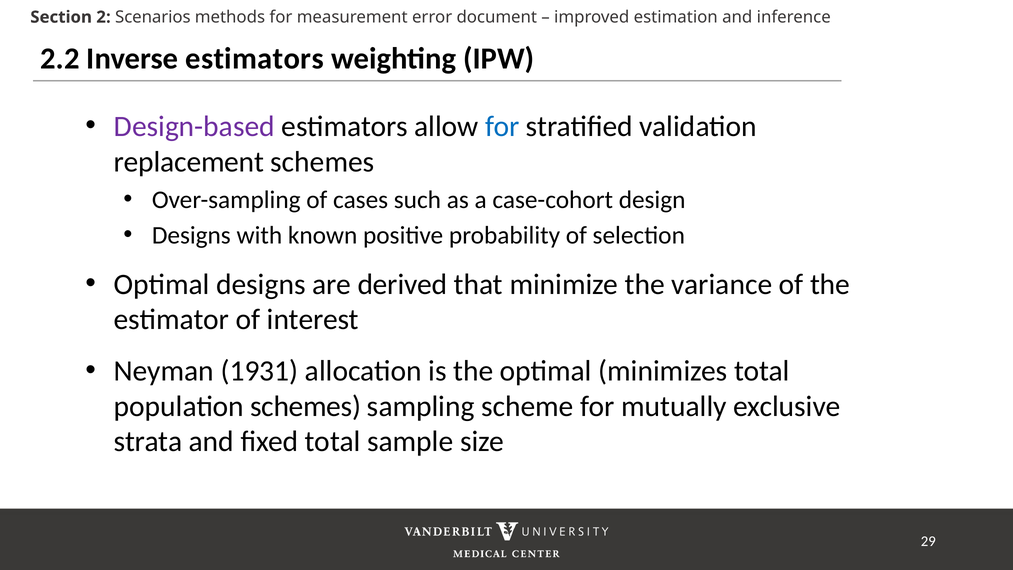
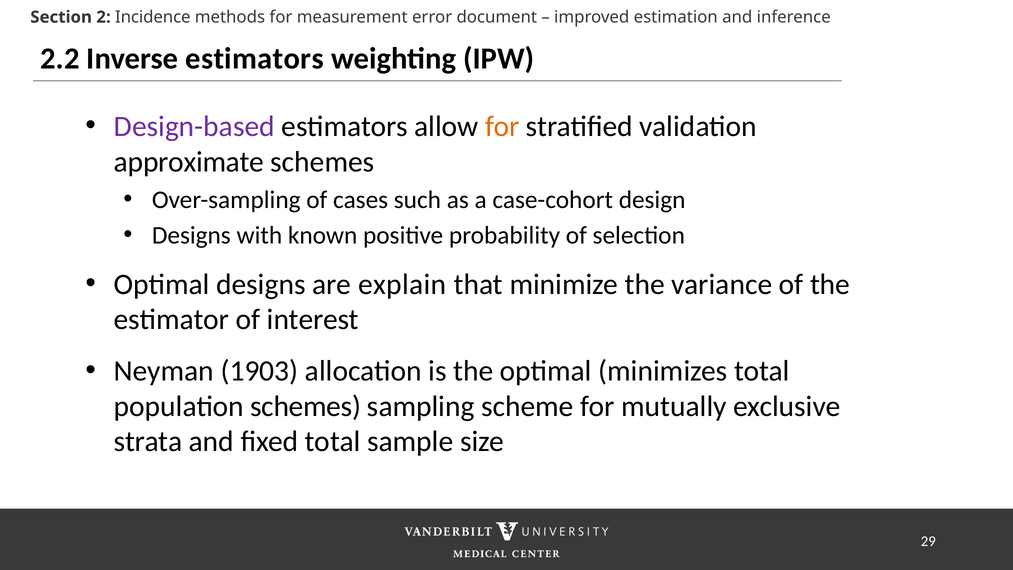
Scenarios: Scenarios -> Incidence (153, 17)
for colour: blue -> orange (502, 126)
replacement: replacement -> approximate (189, 162)
derived: derived -> explain (402, 284)
1931: 1931 -> 1903 (259, 371)
